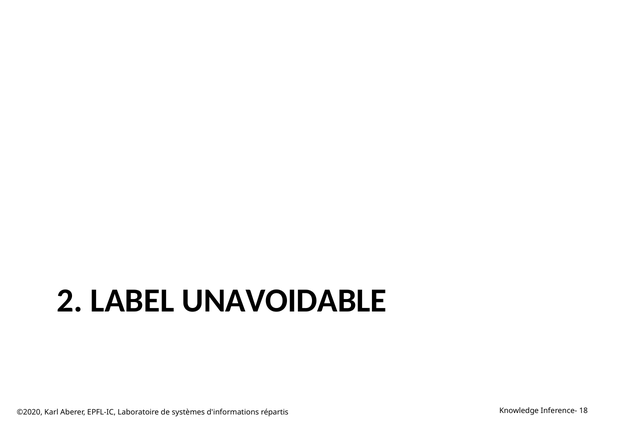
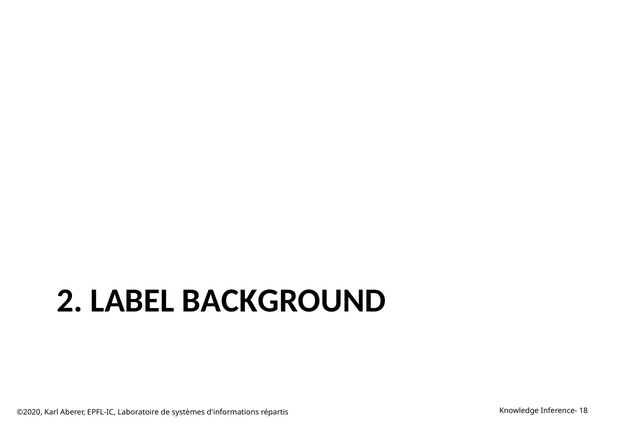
UNAVOIDABLE: UNAVOIDABLE -> BACKGROUND (284, 301)
